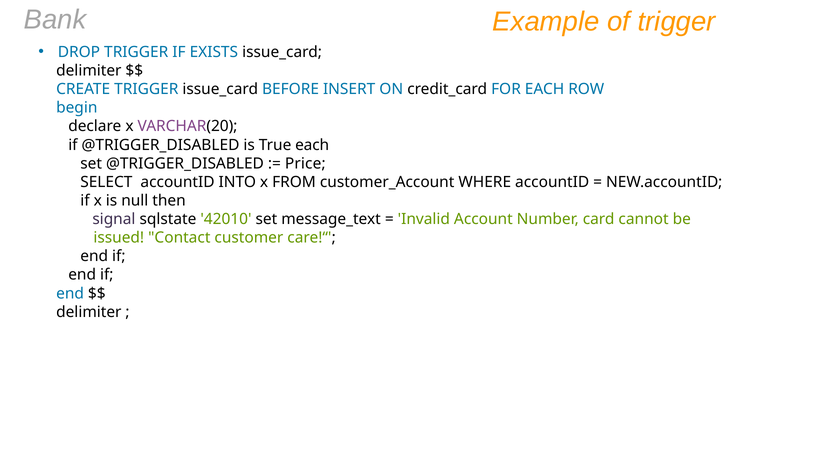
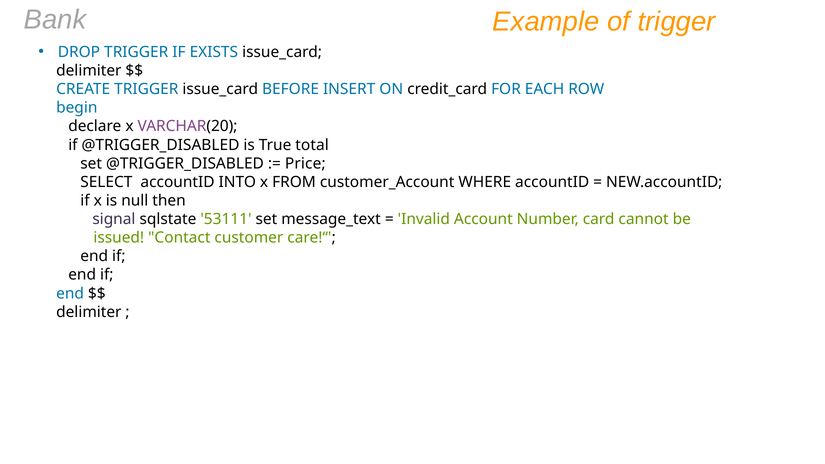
True each: each -> total (312, 145)
42010: 42010 -> 53111 (226, 219)
